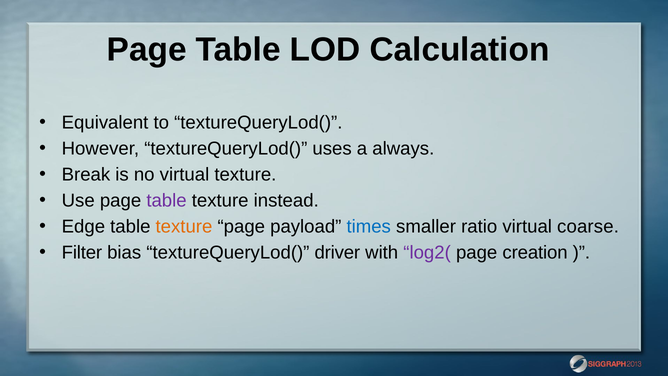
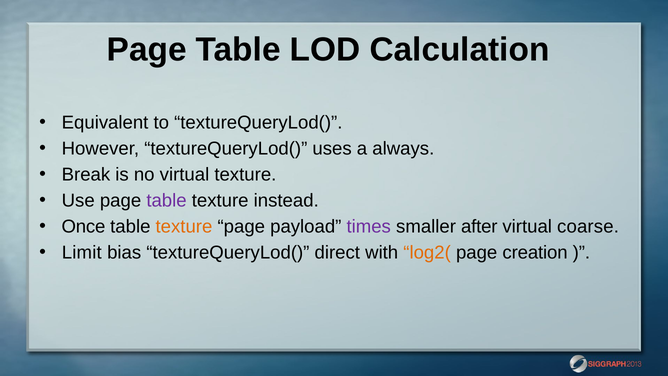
Edge: Edge -> Once (83, 226)
times colour: blue -> purple (369, 226)
ratio: ratio -> after (479, 226)
Filter: Filter -> Limit (82, 252)
driver: driver -> direct (337, 252)
log2( colour: purple -> orange (427, 252)
